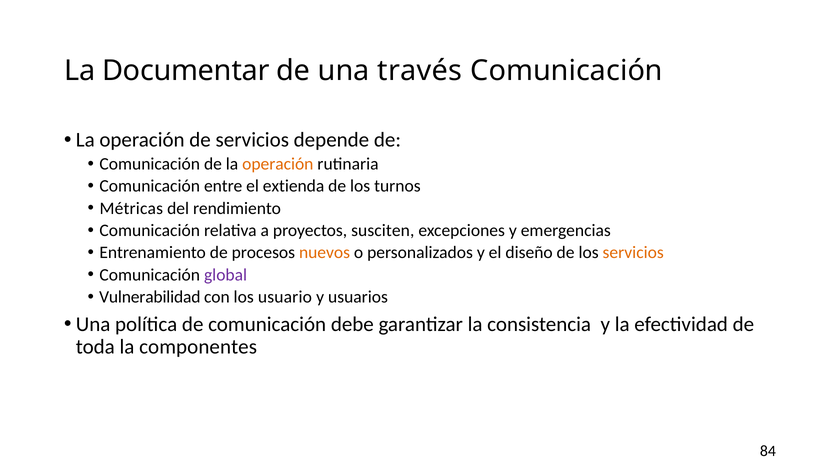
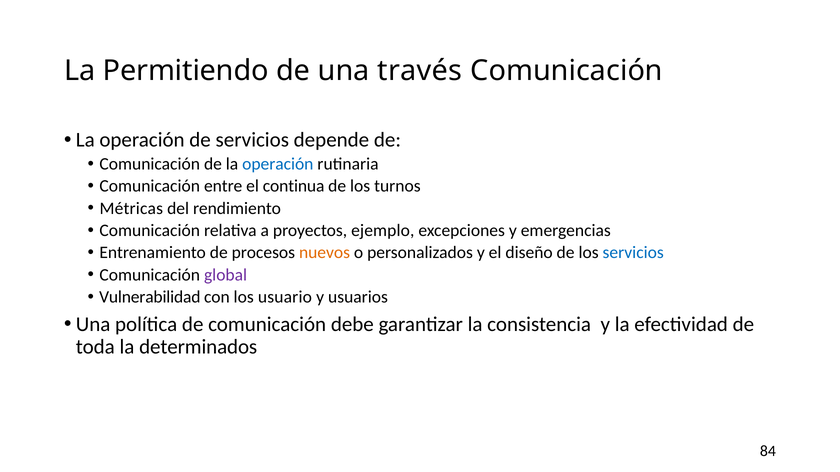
Documentar: Documentar -> Permitiendo (186, 71)
operación colour: orange -> blue (278, 164)
extienda: extienda -> continua (294, 186)
susciten: susciten -> ejemplo (383, 231)
servicios colour: orange -> blue (633, 253)
componentes: componentes -> determinados (198, 347)
